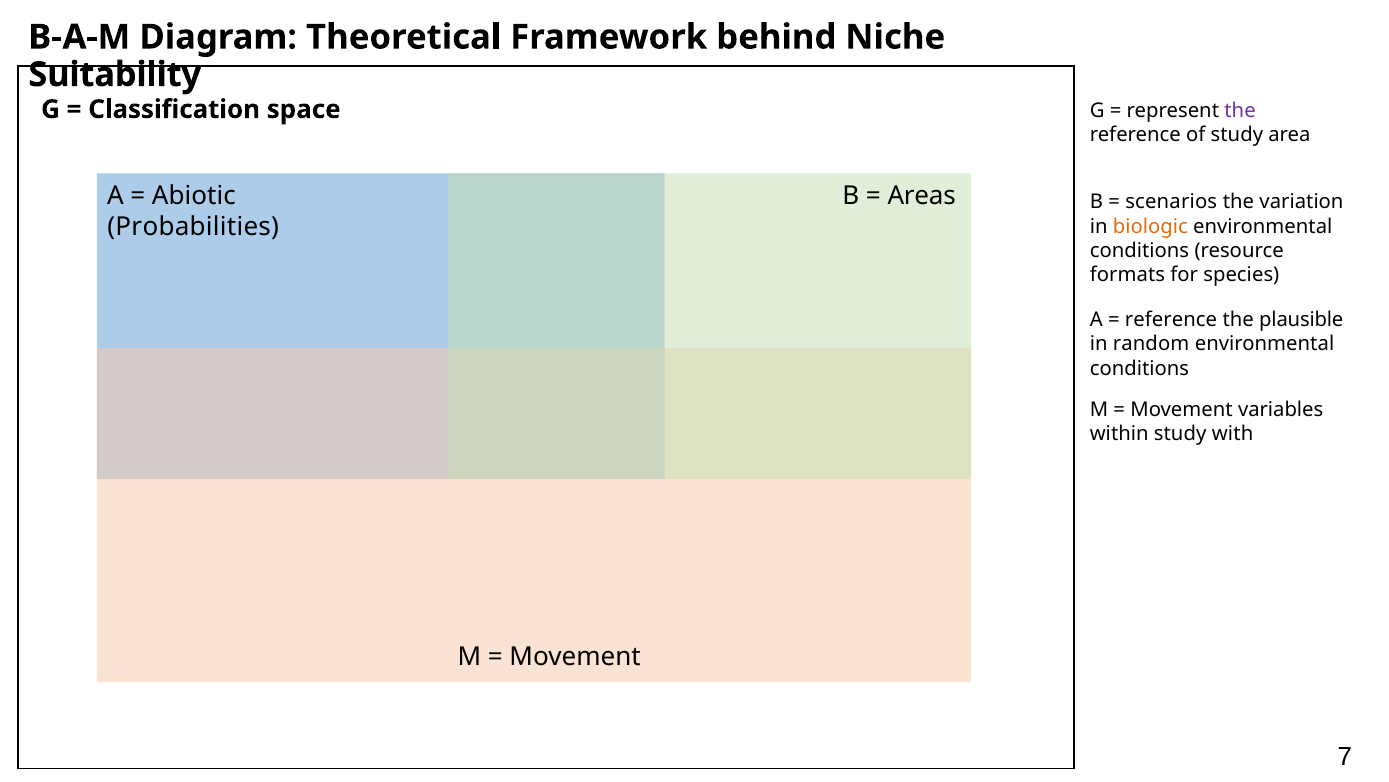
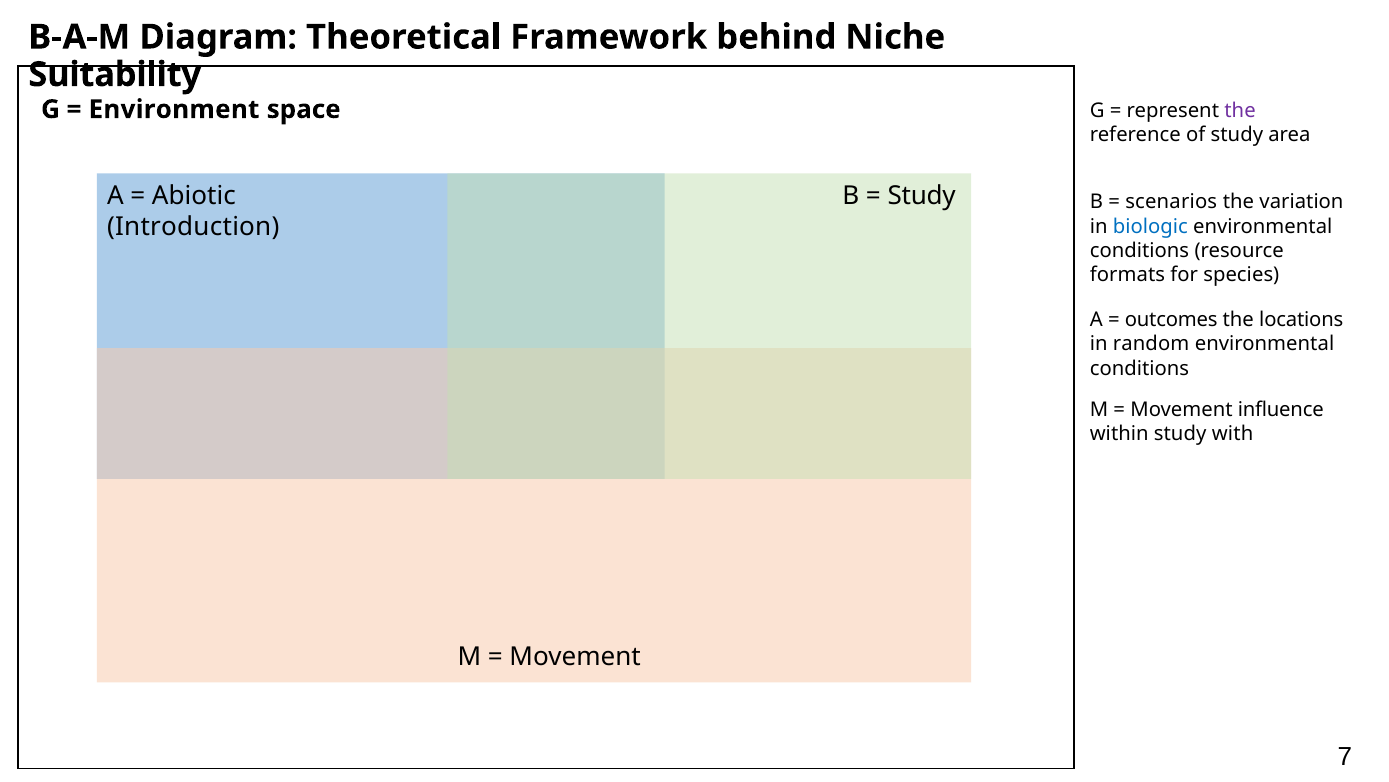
Classification: Classification -> Environment (174, 109)
Areas: Areas -> Study (922, 196)
Probabilities: Probabilities -> Introduction (193, 227)
biologic colour: orange -> blue (1150, 226)
reference: reference -> outcomes (1171, 320)
plausible: plausible -> locations (1301, 320)
variables: variables -> influence (1281, 409)
